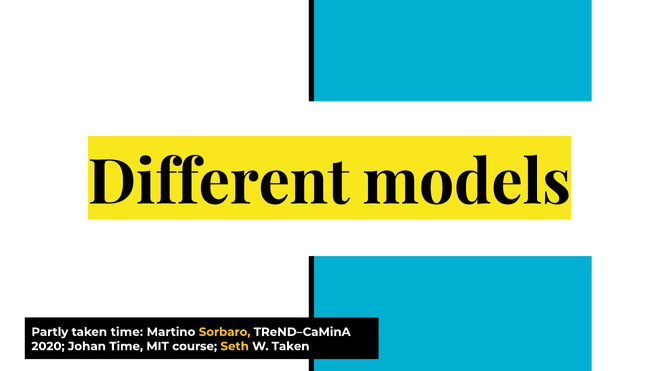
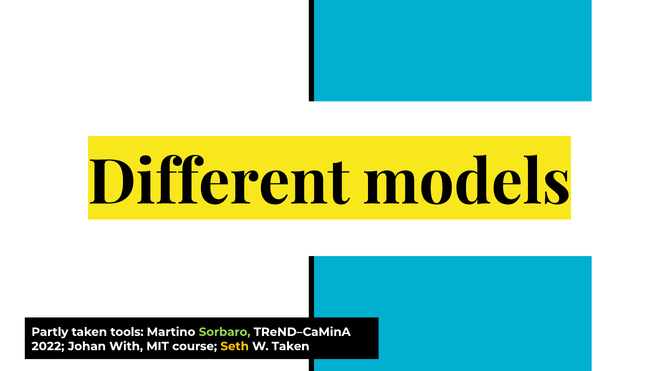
taken time: time -> tools (127, 332)
Sorbaro colour: yellow -> light green (225, 332)
2020: 2020 -> 2022 (48, 346)
Johan Time: Time -> With (126, 346)
